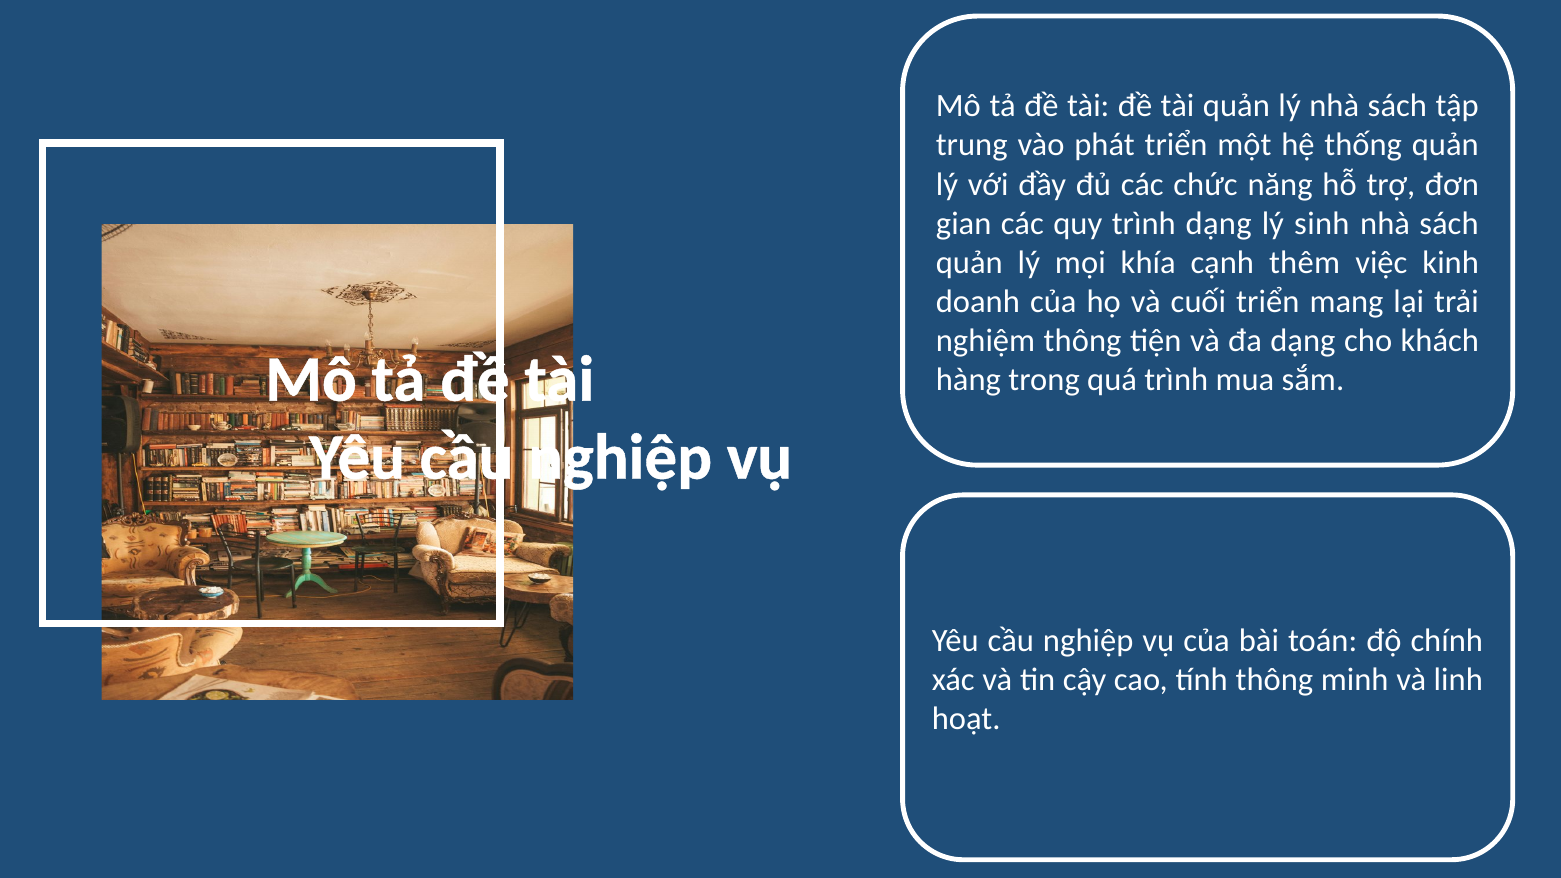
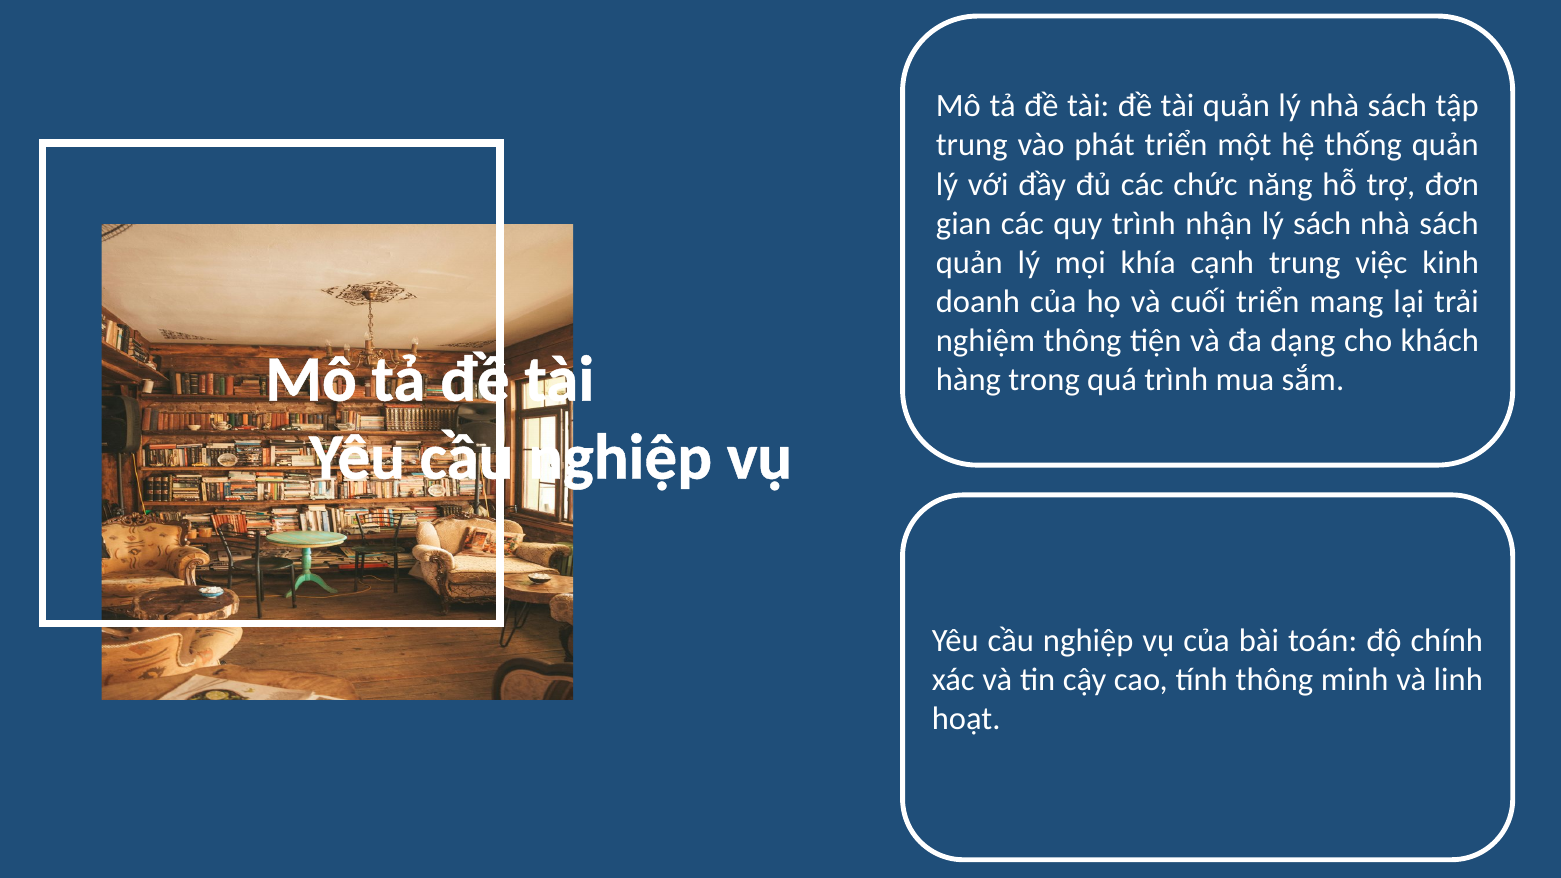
trình dạng: dạng -> nhận (1219, 223)
lý sinh: sinh -> sách (1322, 223)
cạnh thêm: thêm -> trung (1305, 262)
